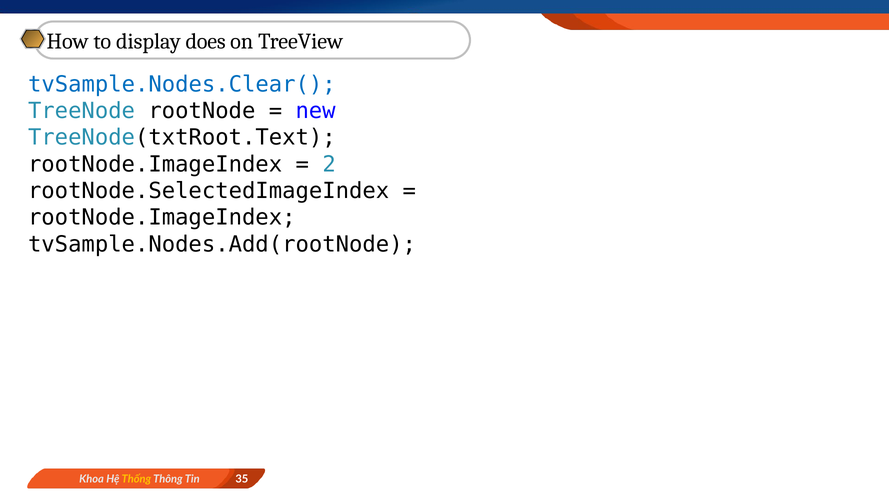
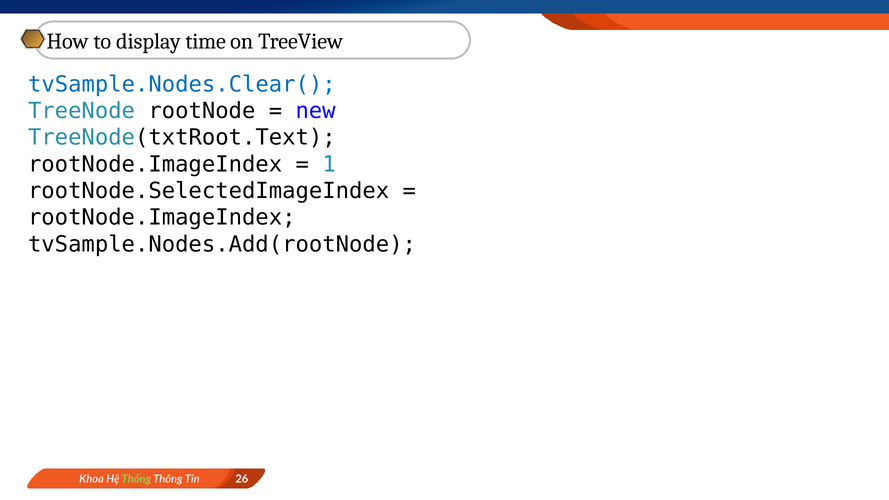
does: does -> time (206, 42)
2: 2 -> 1 (329, 164)
Thống colour: yellow -> light green (136, 479)
35: 35 -> 26 (242, 479)
